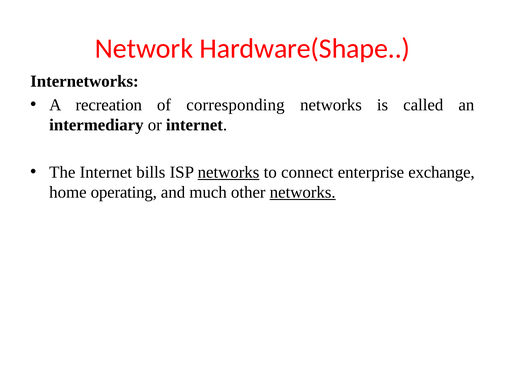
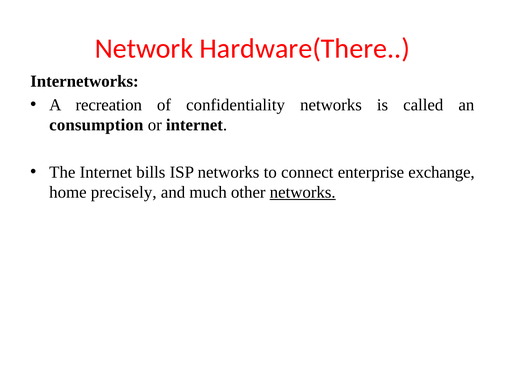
Hardware(Shape: Hardware(Shape -> Hardware(There (305, 49)
corresponding: corresponding -> confidentiality (236, 105)
intermediary: intermediary -> consumption (96, 125)
networks underline: present -> none (229, 172)
operating: operating -> precisely (124, 192)
